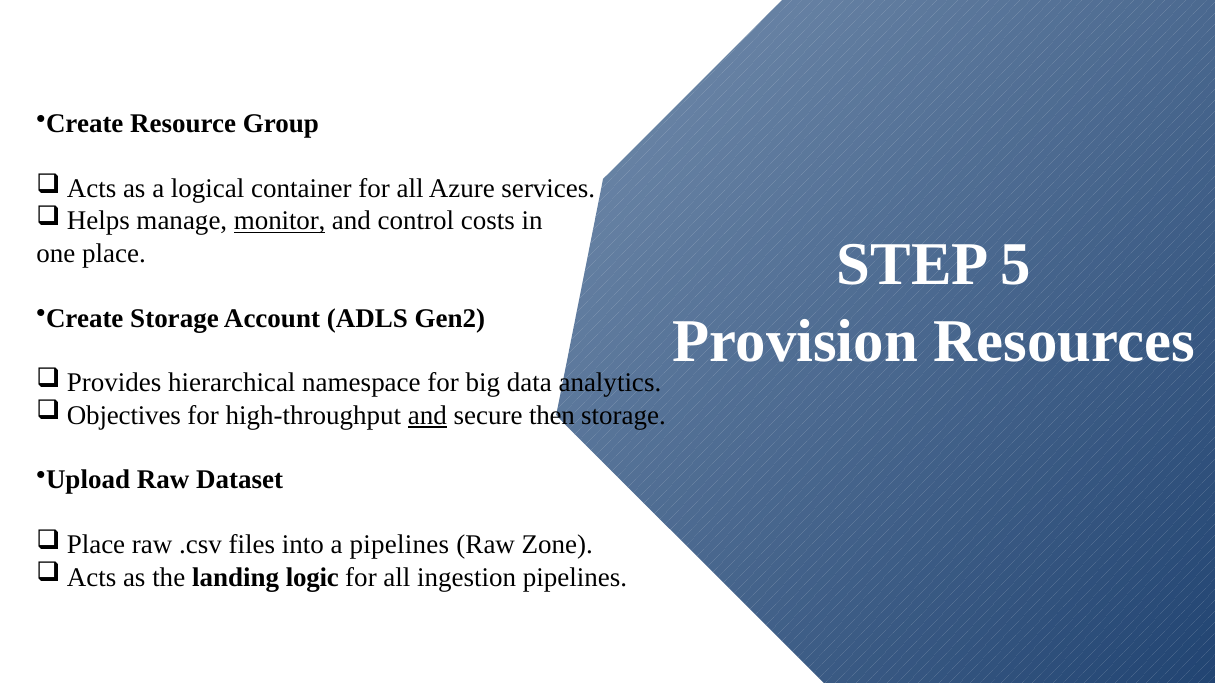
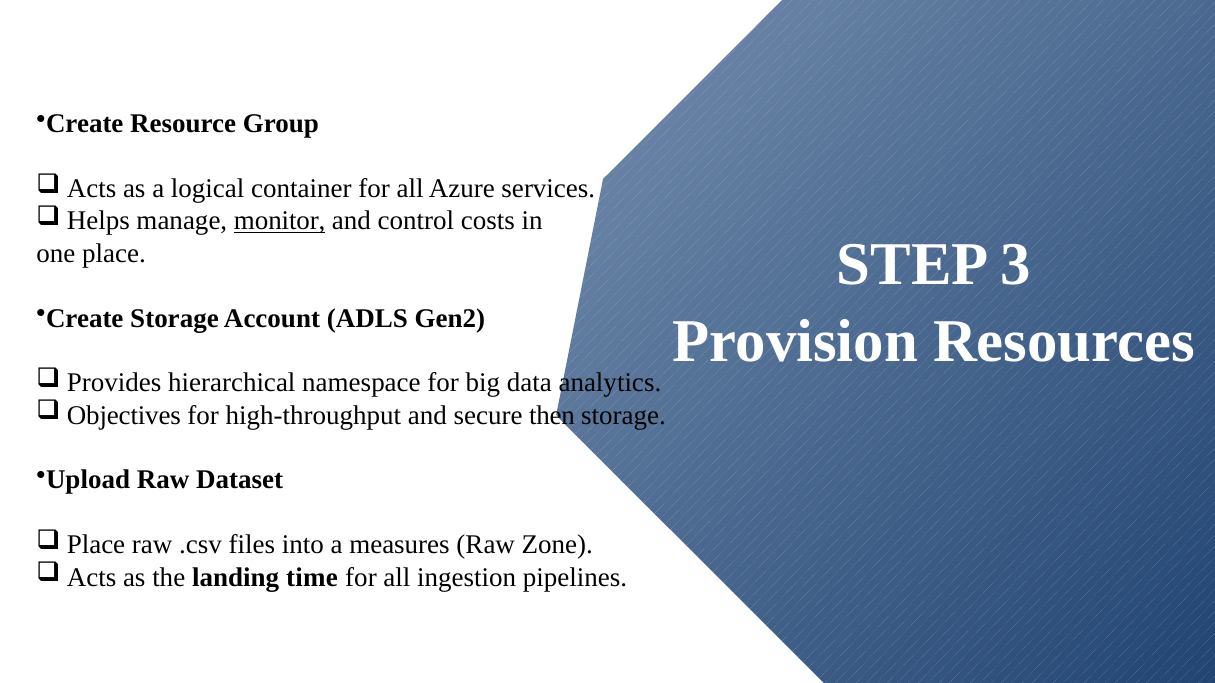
5: 5 -> 3 (1016, 265)
and underline: present -> none (427, 416)
a pipelines: pipelines -> measures (400, 545)
logic: logic -> time (312, 578)
